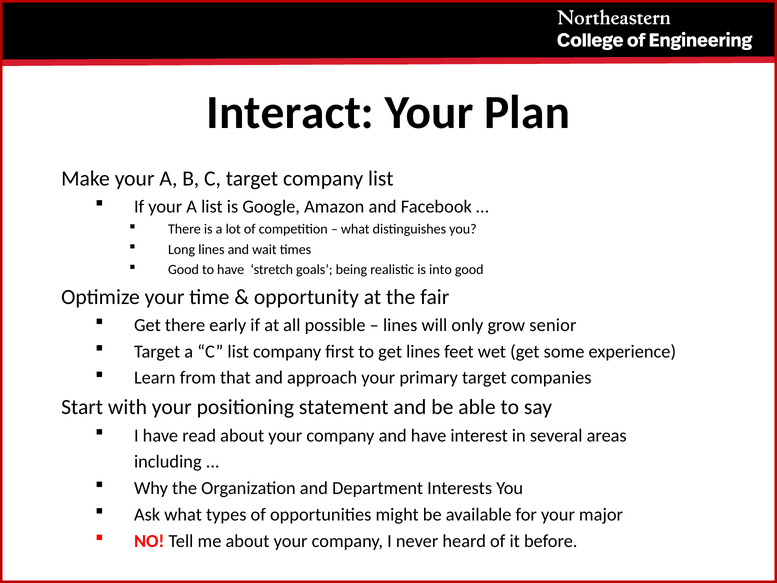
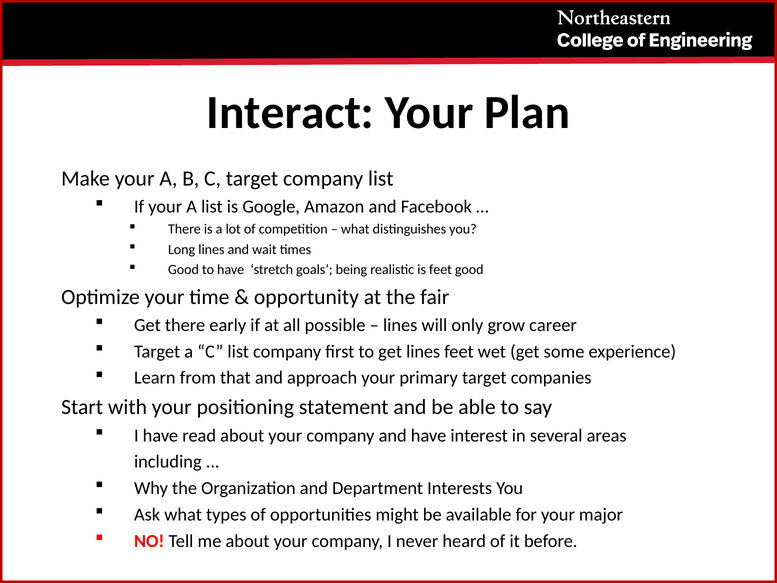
is into: into -> feet (440, 270)
senior: senior -> career (553, 325)
